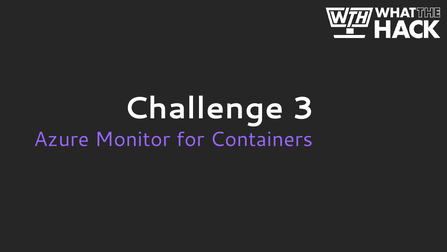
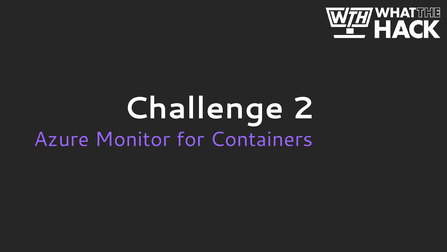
3: 3 -> 2 (303, 108)
